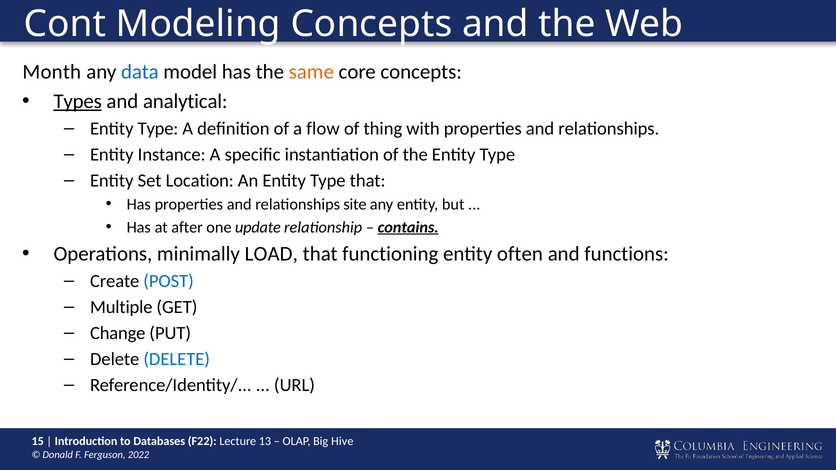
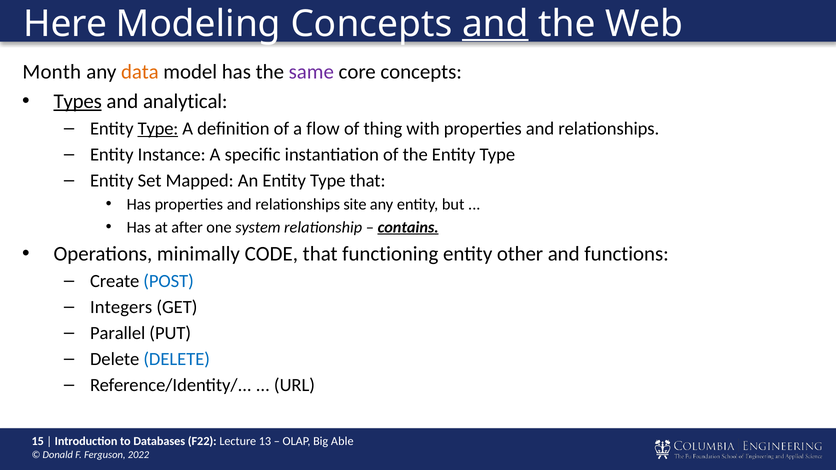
Cont: Cont -> Here (65, 24)
and underline: none -> present (495, 24)
data colour: blue -> orange (140, 72)
same colour: orange -> purple (311, 72)
Type underline: none -> present (158, 129)
Location: Location -> Mapped (200, 181)
update: update -> system (258, 227)
LOAD: LOAD -> CODE (271, 254)
often: often -> other (520, 254)
Multiple: Multiple -> Integers (121, 307)
Change: Change -> Parallel (118, 333)
Hive: Hive -> Able (342, 442)
